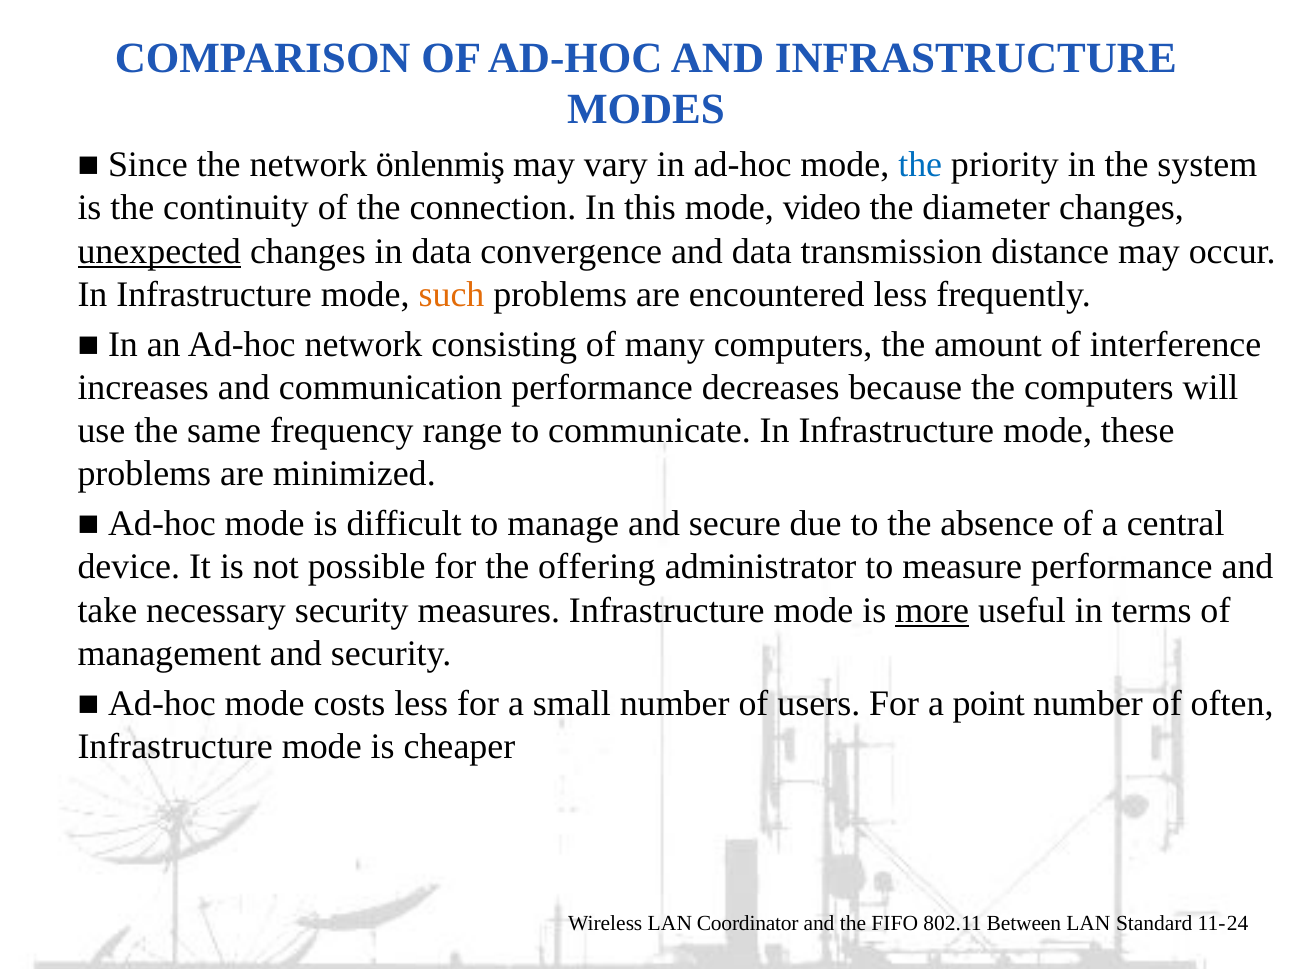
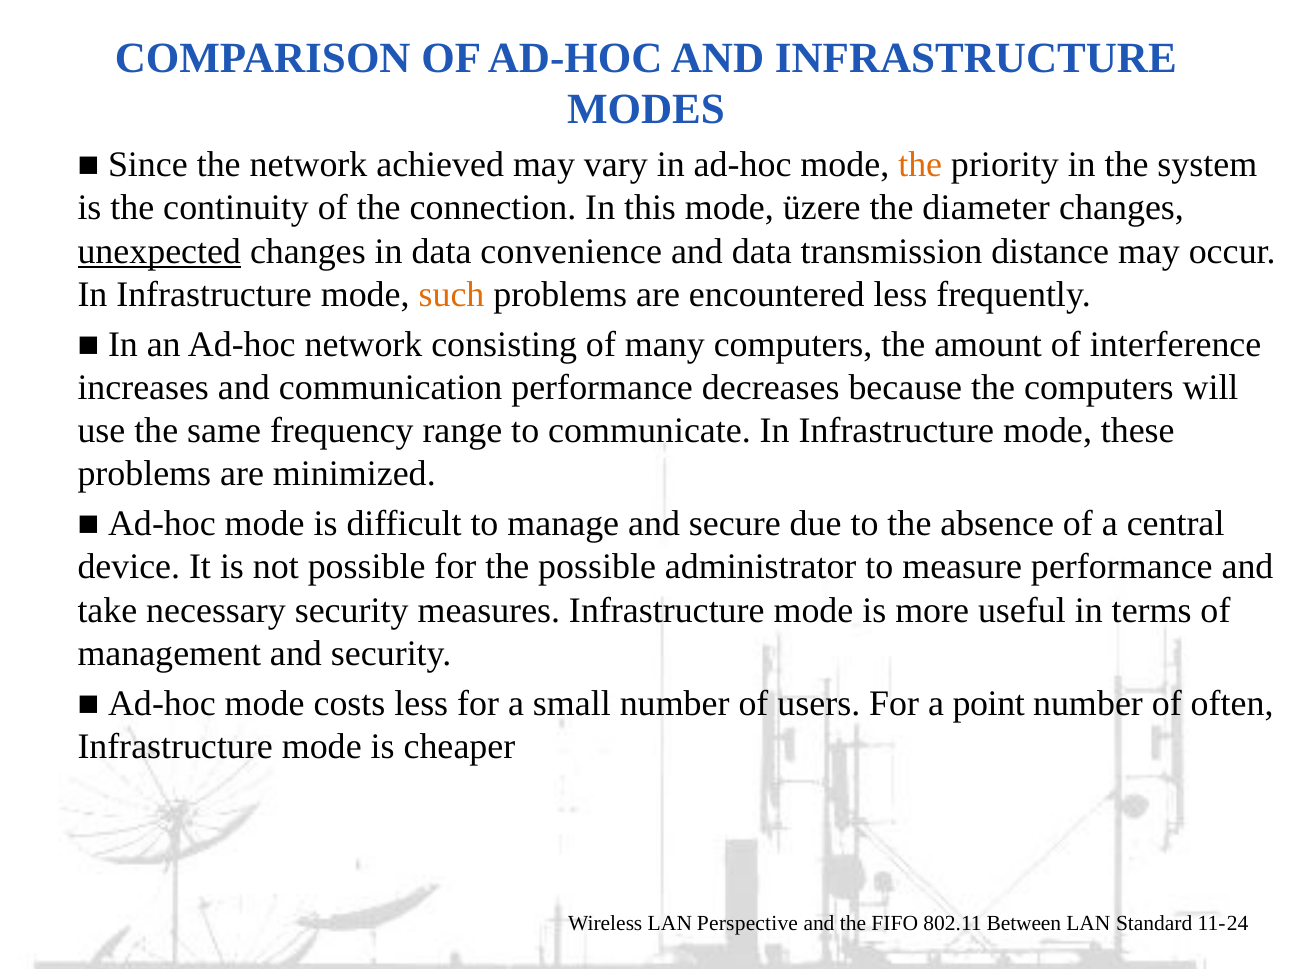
önlenmiş: önlenmiş -> achieved (440, 165)
the colour: blue -> orange (920, 165)
video: video -> üzere (822, 208)
convergence: convergence -> convenience (571, 251)
the offering: offering -> possible (597, 567)
more underline: present -> none (932, 610)
Coordinator: Coordinator -> Perspective (747, 924)
